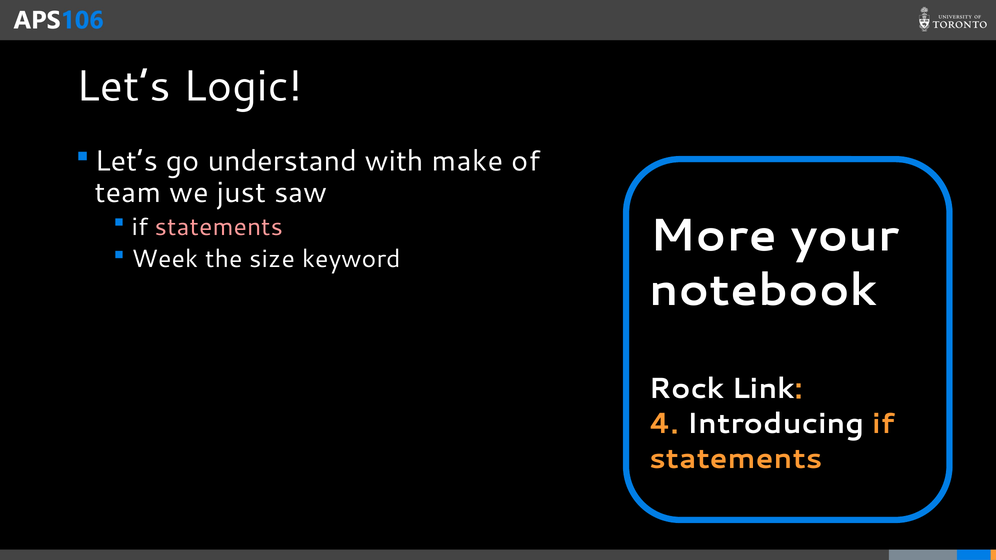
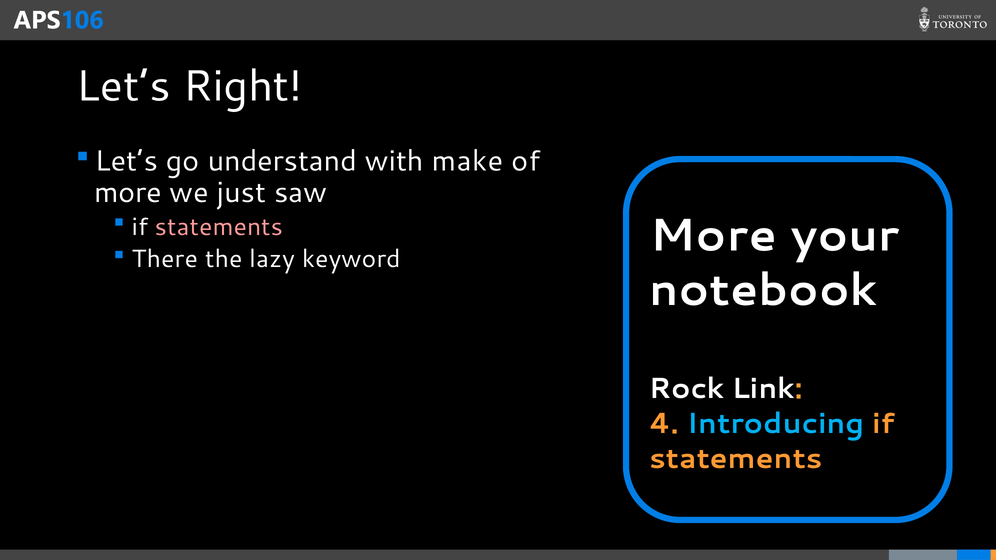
Logic: Logic -> Right (243, 86)
team: team -> more (128, 193)
Week: Week -> There (165, 259)
size: size -> lazy (272, 259)
Introducing colour: white -> light blue (776, 424)
